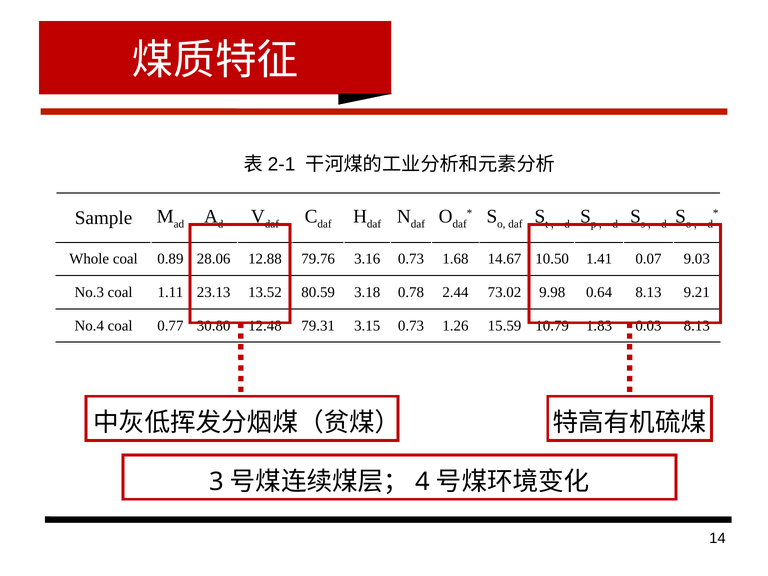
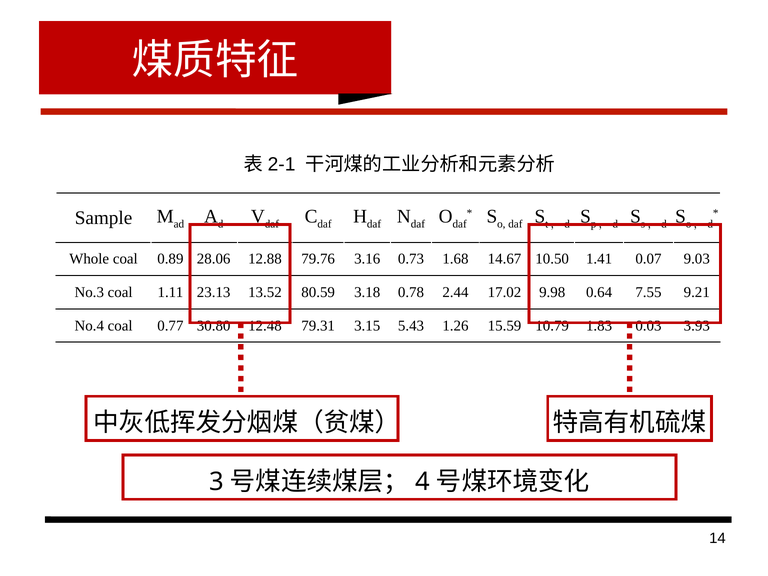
73.02: 73.02 -> 17.02 (505, 292)
0.64 8.13: 8.13 -> 7.55 (648, 292)
3.15 0.73: 0.73 -> 5.43 (411, 326)
0.03 8.13: 8.13 -> 3.93 (697, 326)
